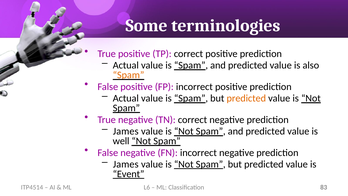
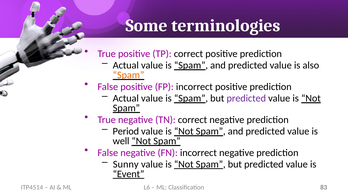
predicted colour: orange -> purple (246, 98)
James: James -> Period (126, 131)
James: James -> Sunny (126, 164)
